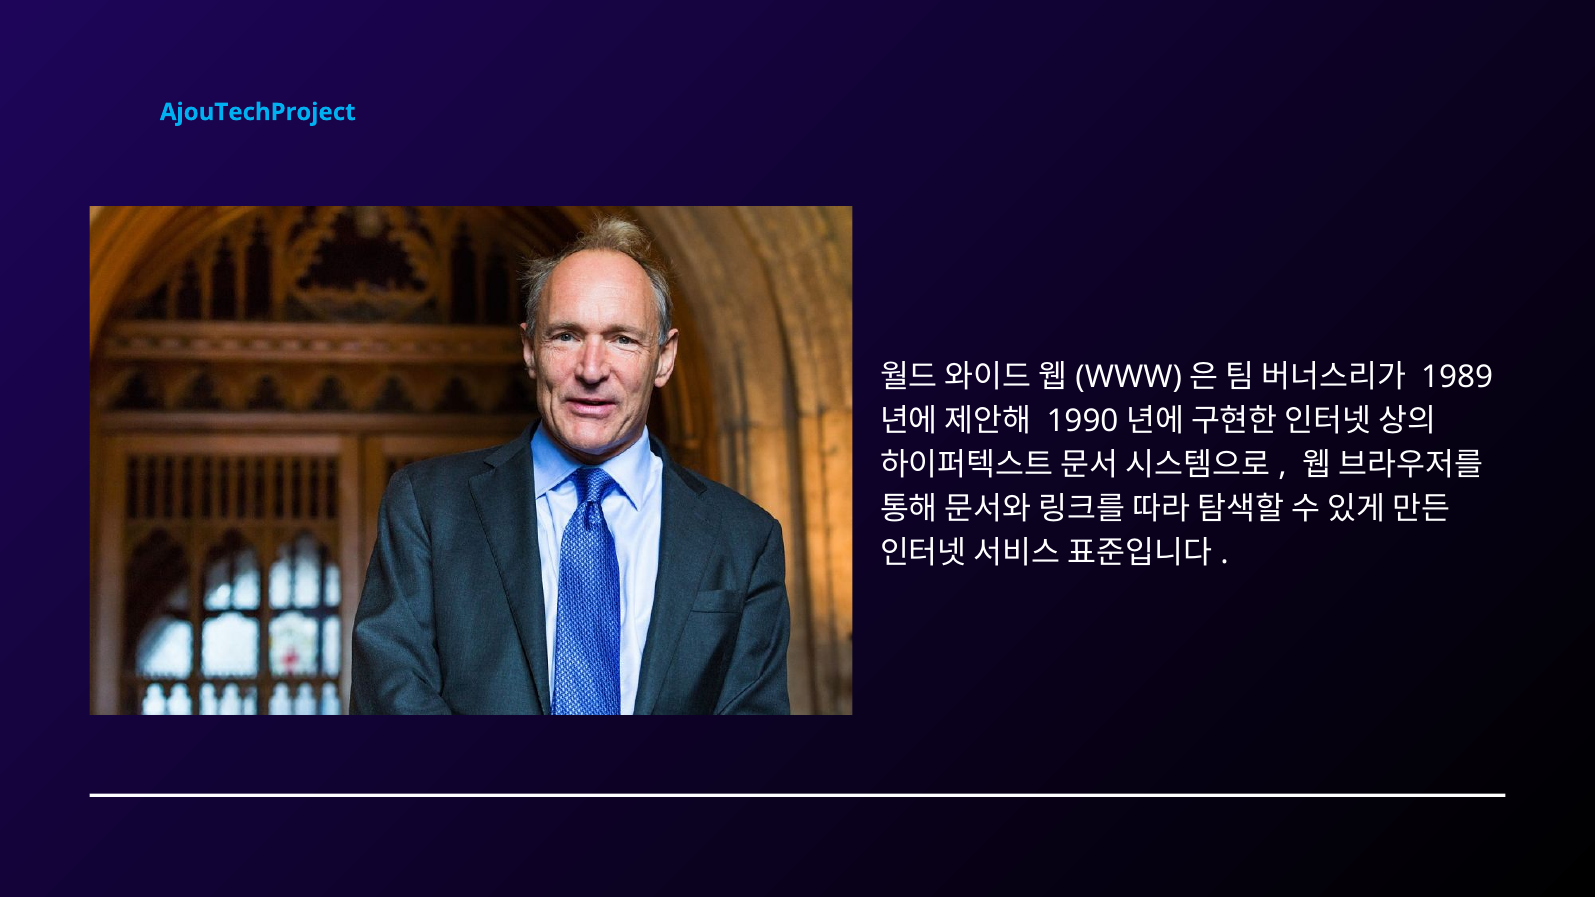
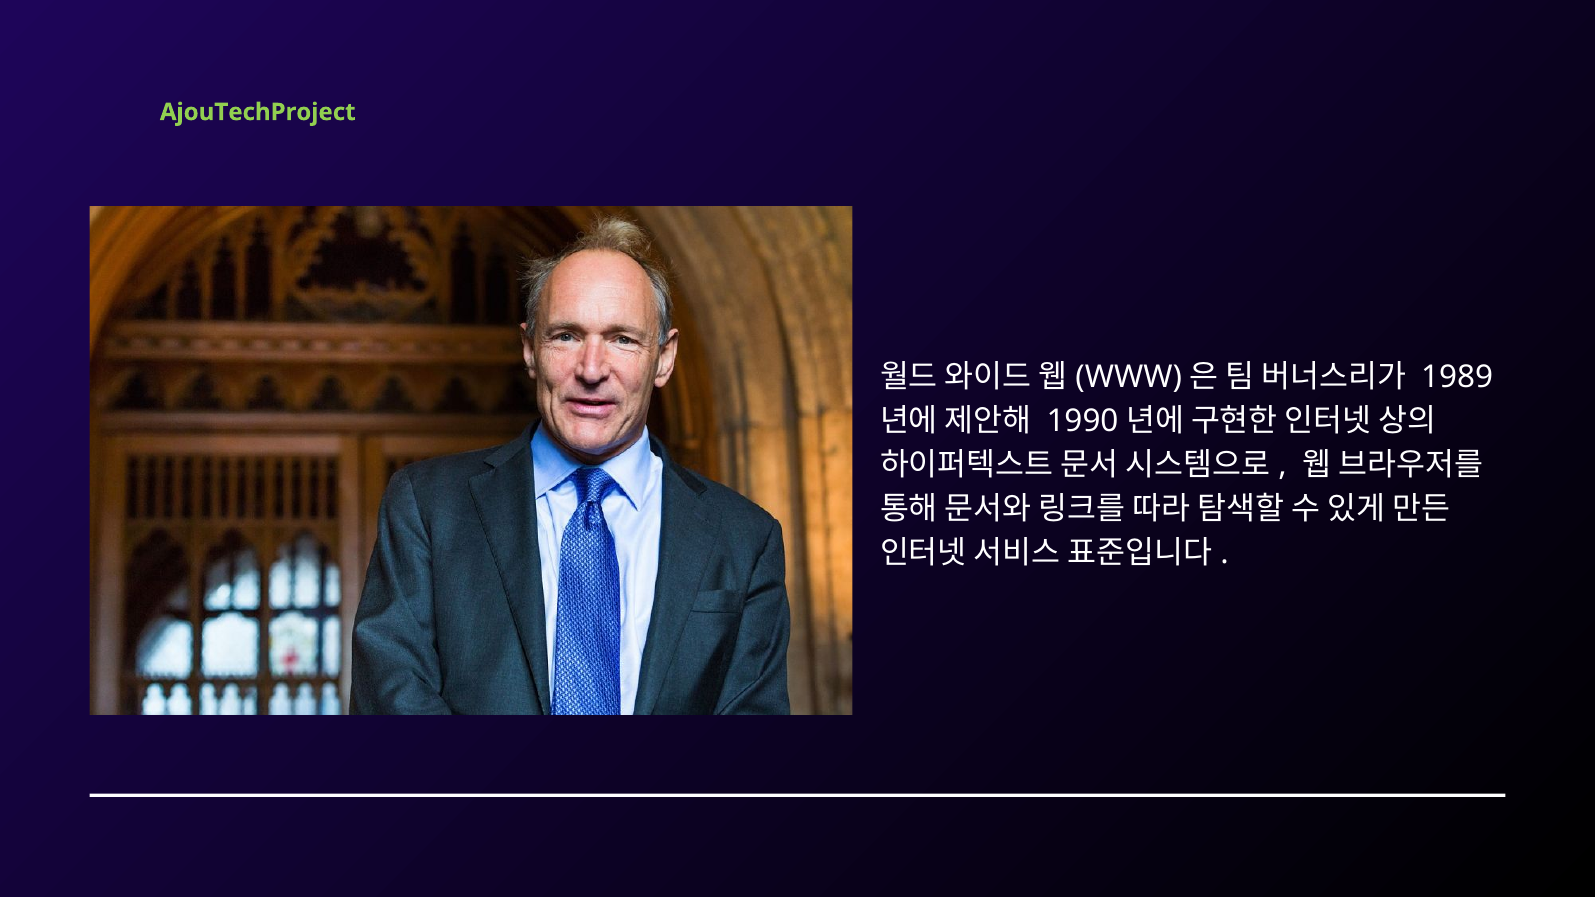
AjouTechProject colour: light blue -> light green (258, 112)
